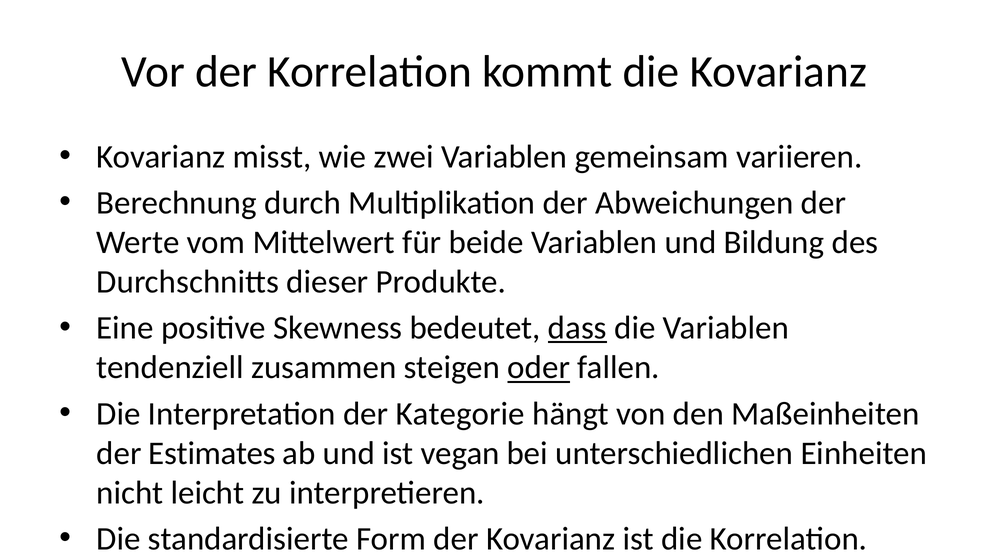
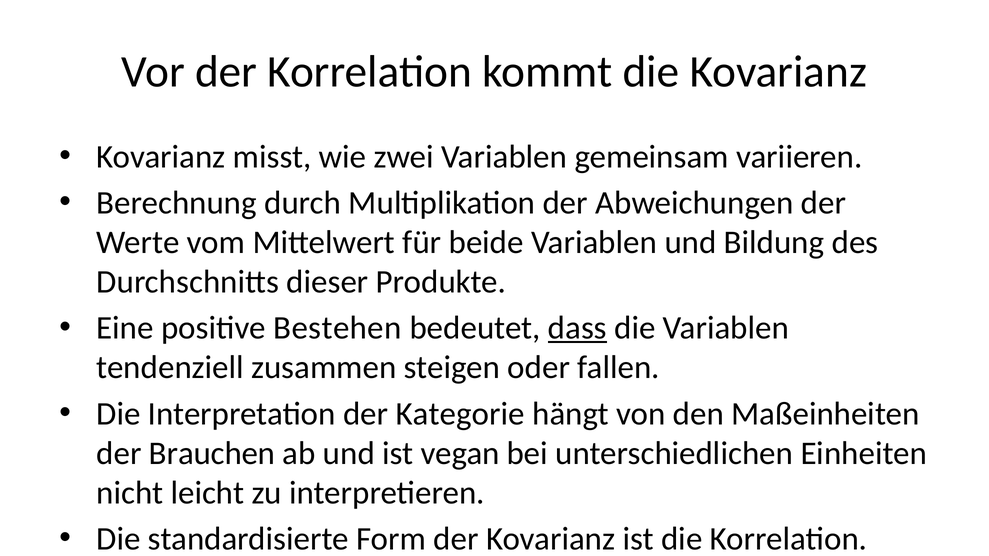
Skewness: Skewness -> Bestehen (337, 328)
oder underline: present -> none (539, 368)
Estimates: Estimates -> Brauchen (212, 454)
